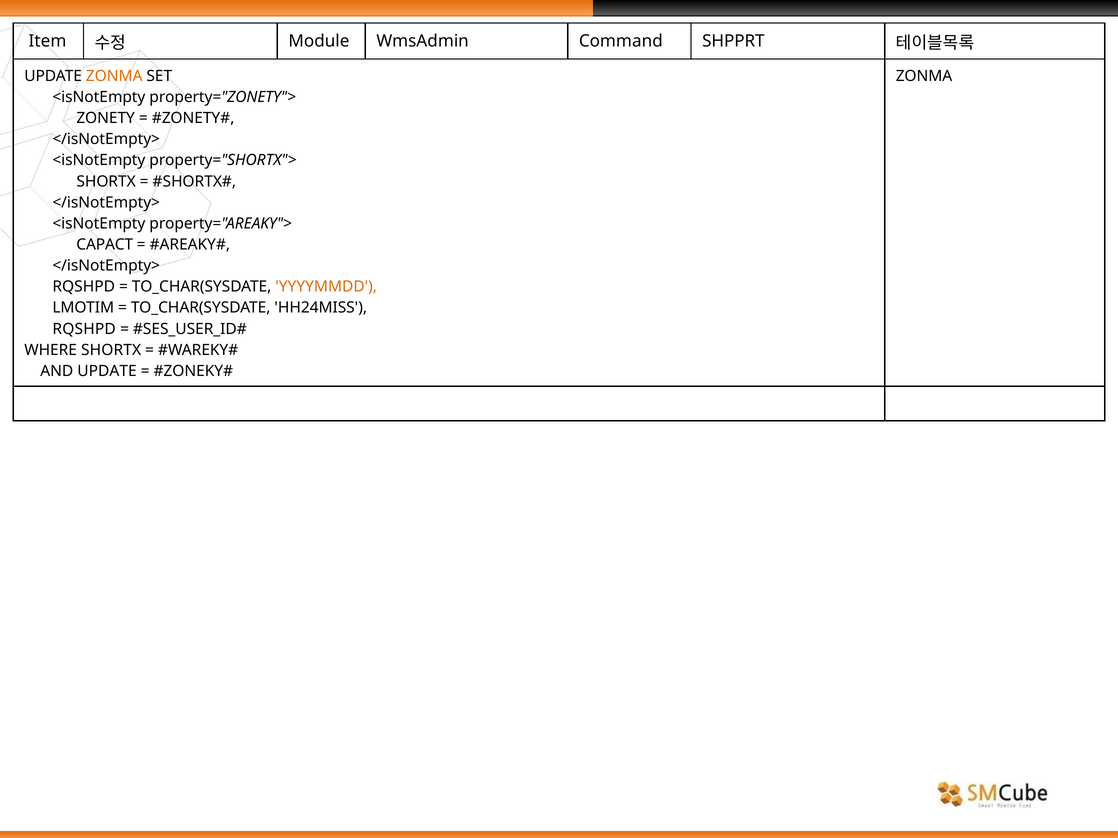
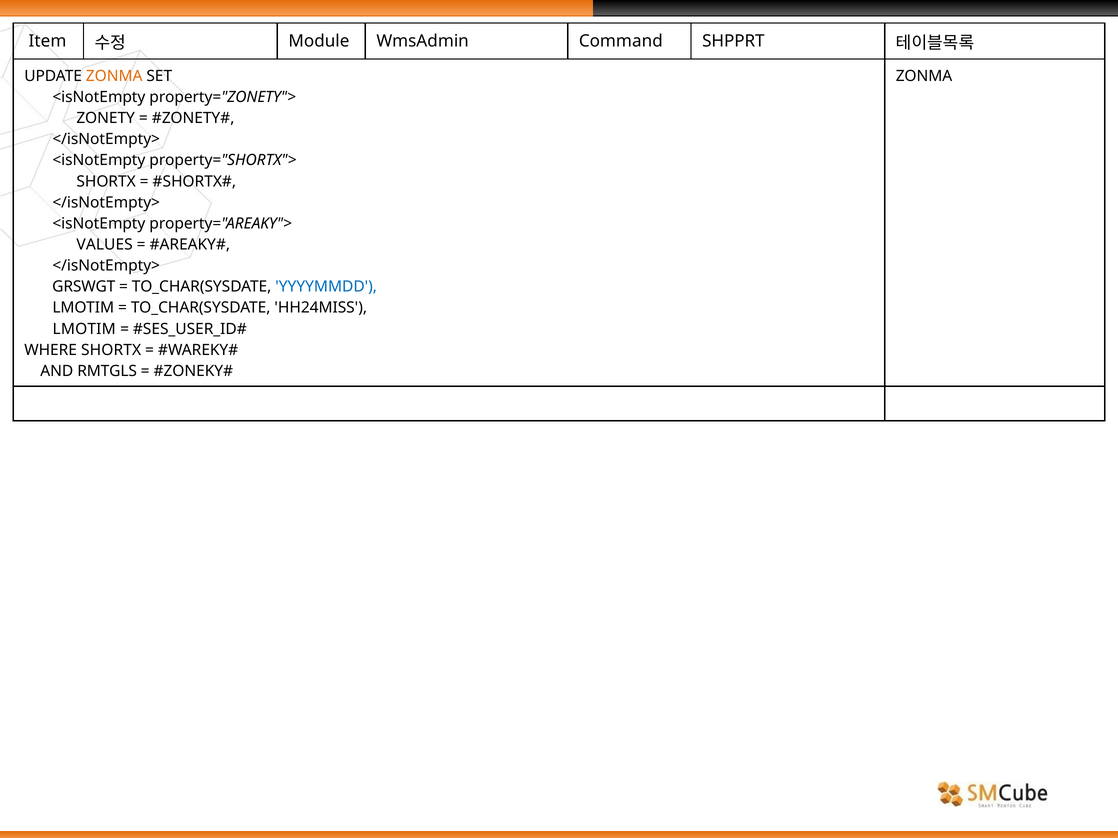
CAPACT: CAPACT -> VALUES (105, 245)
RQSHPD: RQSHPD -> GRSWGT (84, 287)
YYYYMMDD colour: orange -> blue (326, 287)
RQSHPD: RQSHPD -> LMOTIM (84, 329)
AND UPDATE: UPDATE -> RMTGLS (107, 371)
